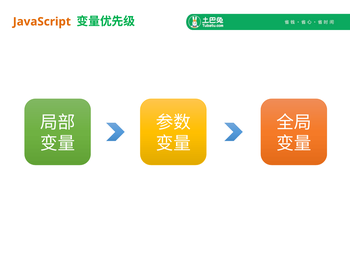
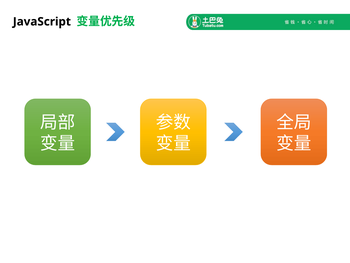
JavaScript colour: orange -> black (42, 22)
